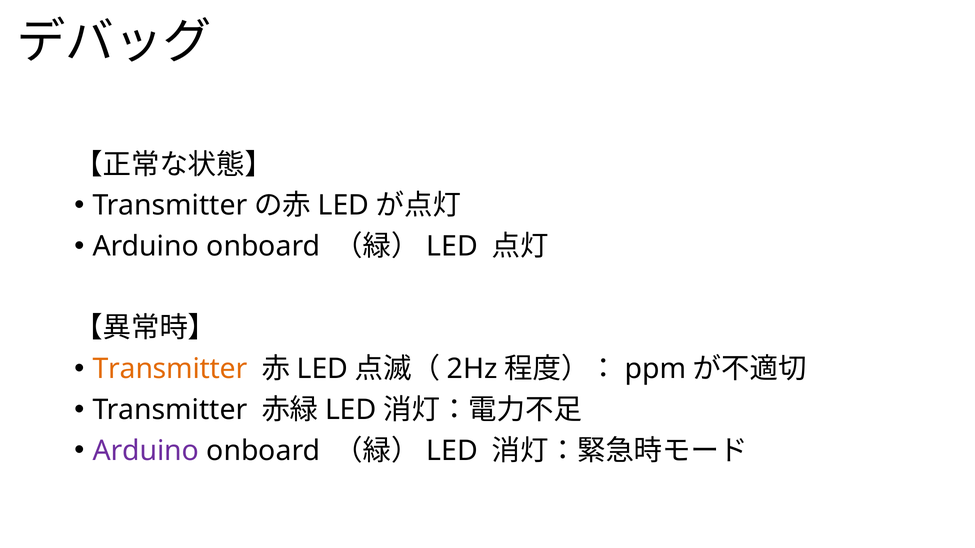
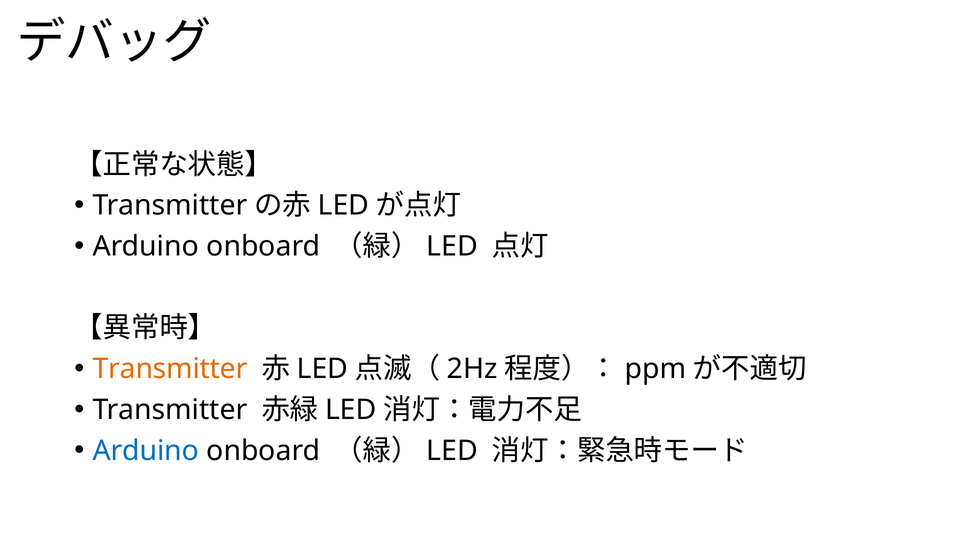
Arduino colour: purple -> blue (146, 451)
